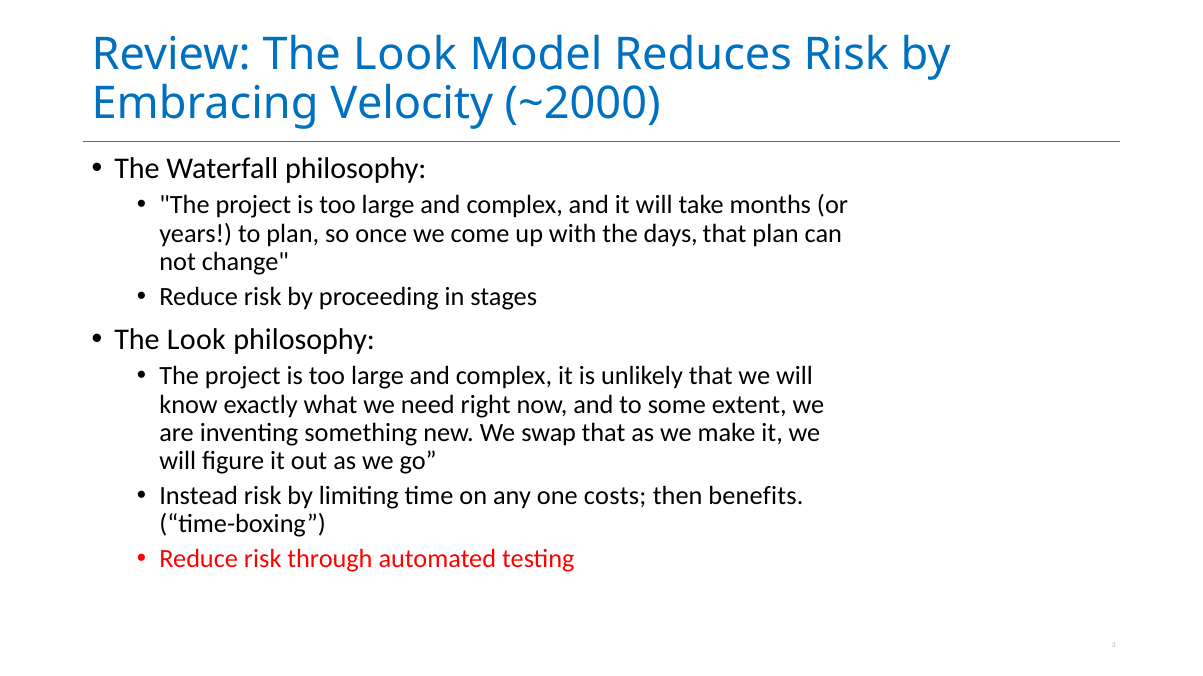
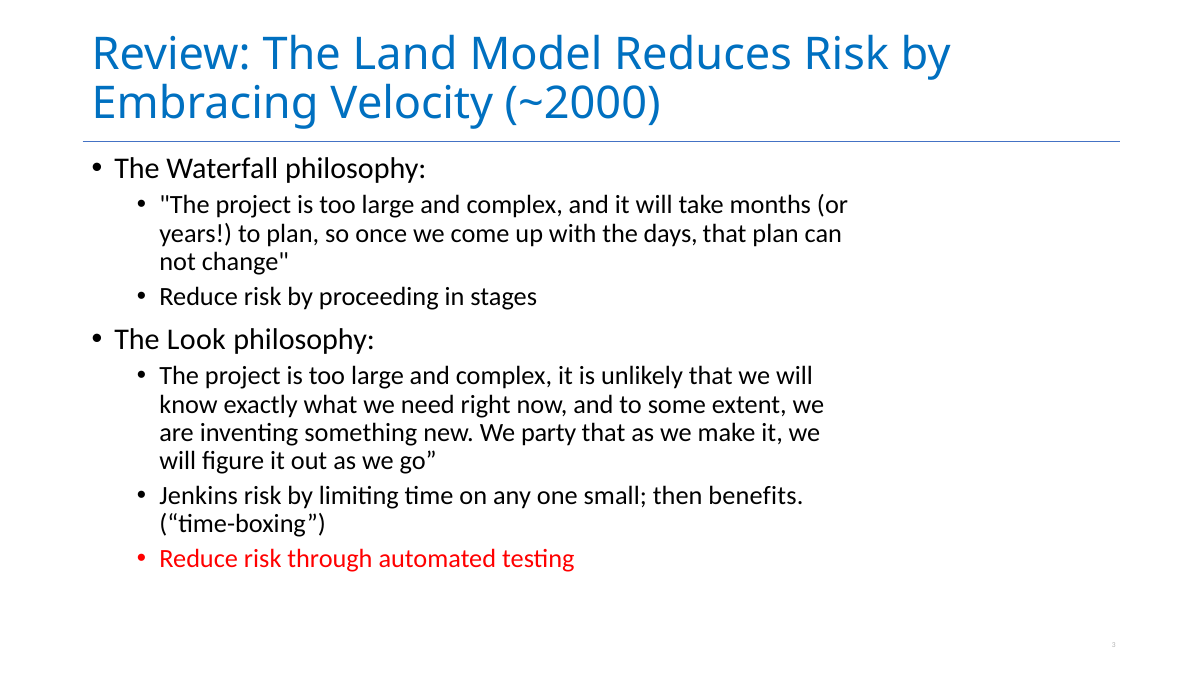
Review The Look: Look -> Land (405, 55)
swap: swap -> party (549, 433)
Instead: Instead -> Jenkins (199, 496)
costs: costs -> small (615, 496)
